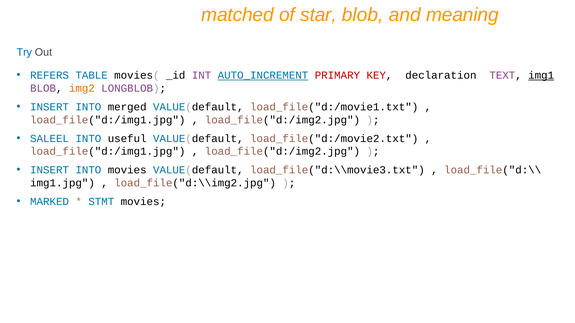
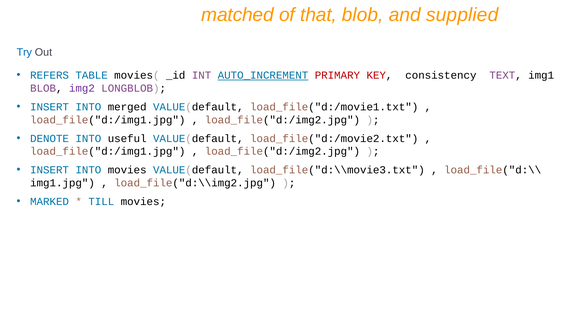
star: star -> that (319, 15)
meaning: meaning -> supplied (462, 15)
declaration: declaration -> consistency (441, 75)
img1 underline: present -> none (541, 75)
img2 colour: orange -> purple (82, 88)
SALEEL: SALEEL -> DENOTE (50, 139)
STMT: STMT -> TILL (101, 202)
